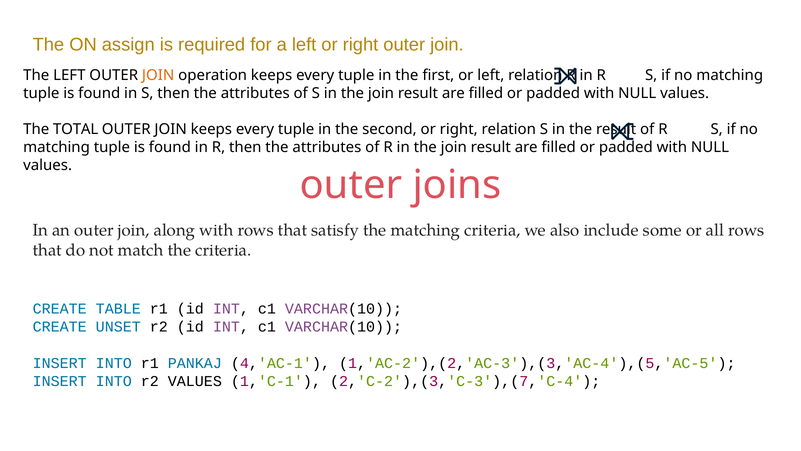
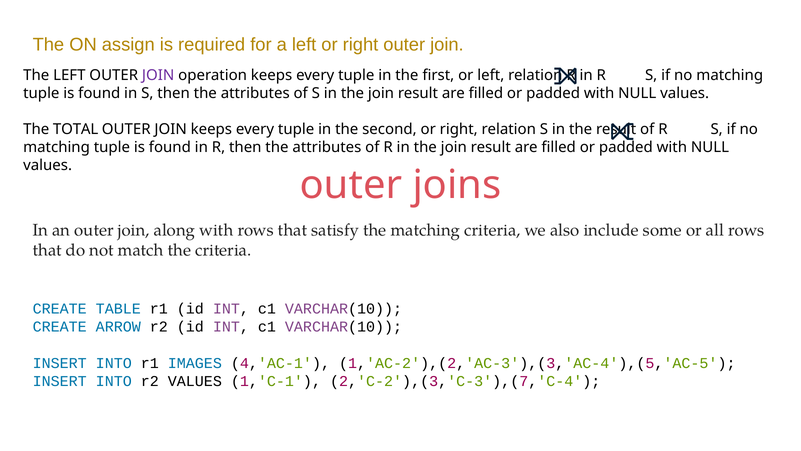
JOIN colour: orange -> purple (158, 75)
UNSET: UNSET -> ARROW (118, 327)
PANKAJ: PANKAJ -> IMAGES (195, 363)
